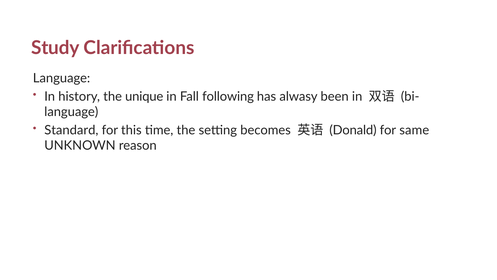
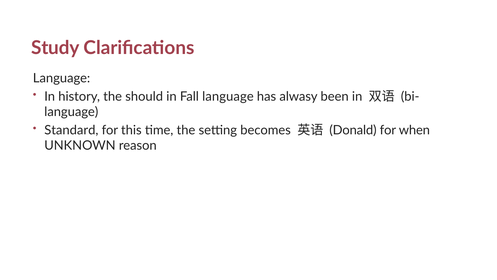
unique: unique -> should (144, 96)
Fall following: following -> language (228, 96)
same: same -> when (414, 130)
